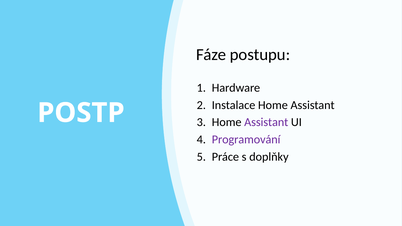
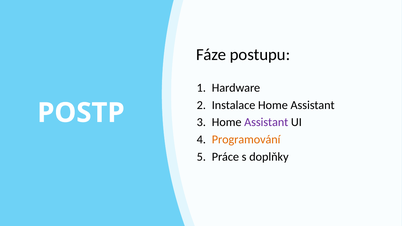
Programování colour: purple -> orange (246, 140)
